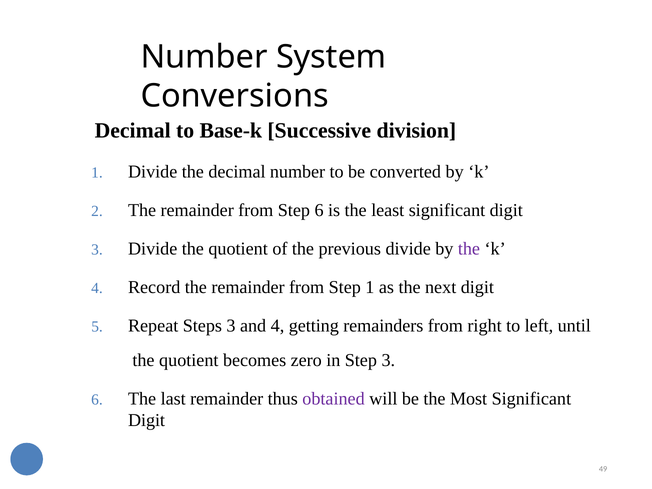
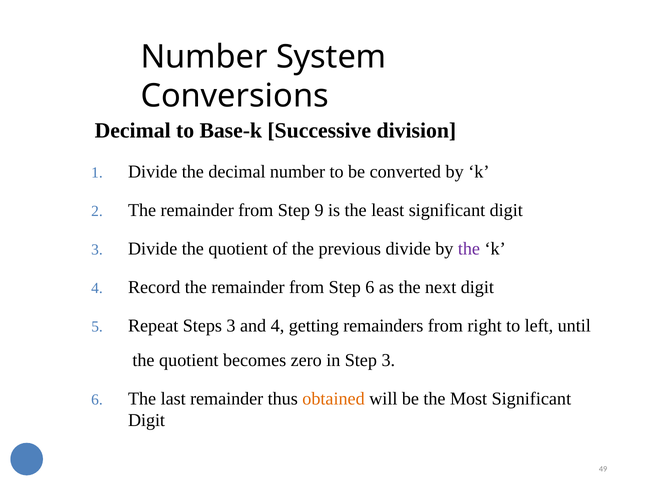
Step 6: 6 -> 9 (319, 210)
Step 1: 1 -> 6 (370, 287)
obtained colour: purple -> orange (334, 399)
